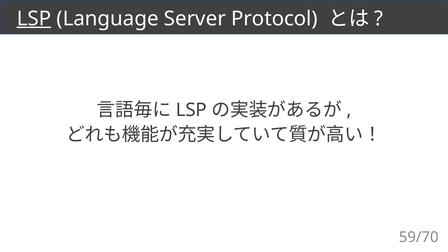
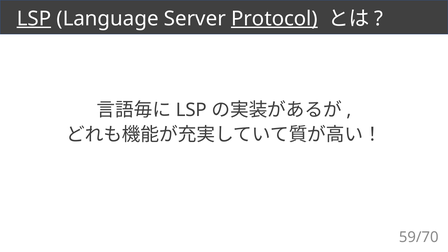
Protocol underline: none -> present (274, 19)
